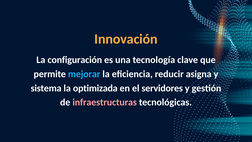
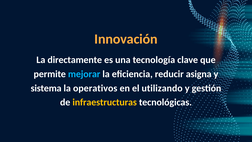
configuración: configuración -> directamente (75, 60)
optimizada: optimizada -> operativos (95, 88)
servidores: servidores -> utilizando (162, 88)
infraestructuras colour: pink -> yellow (105, 102)
